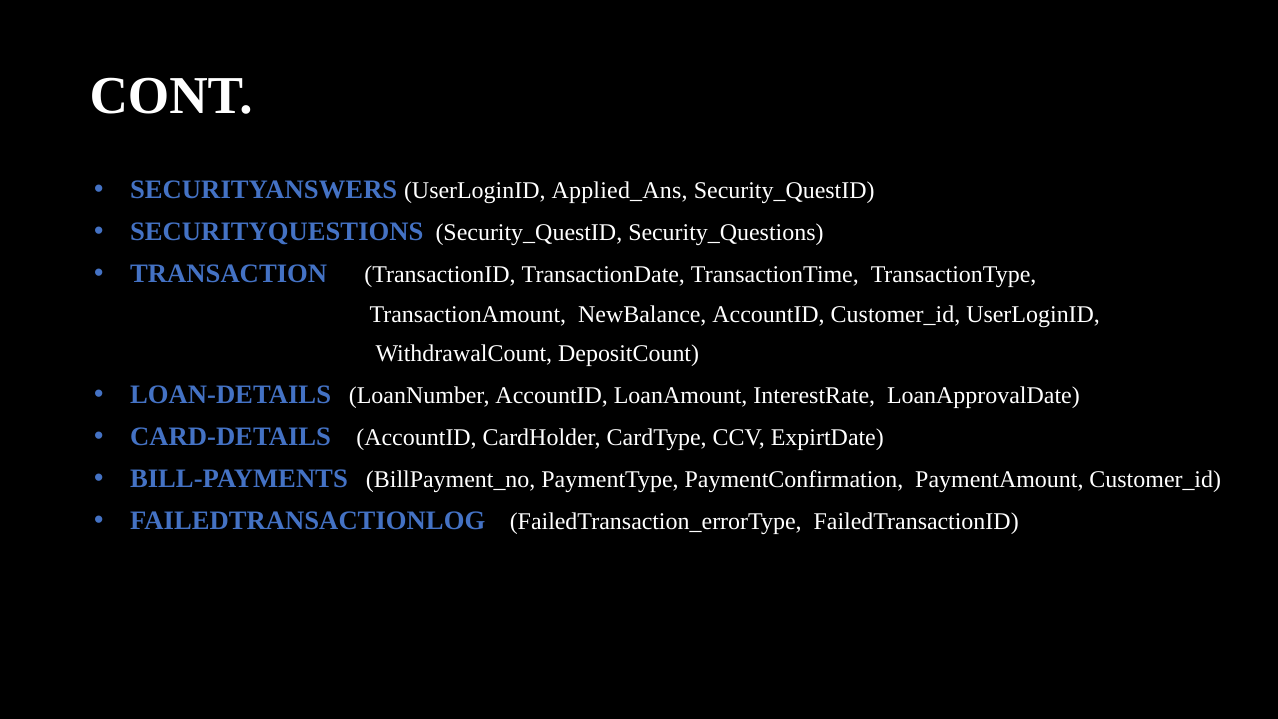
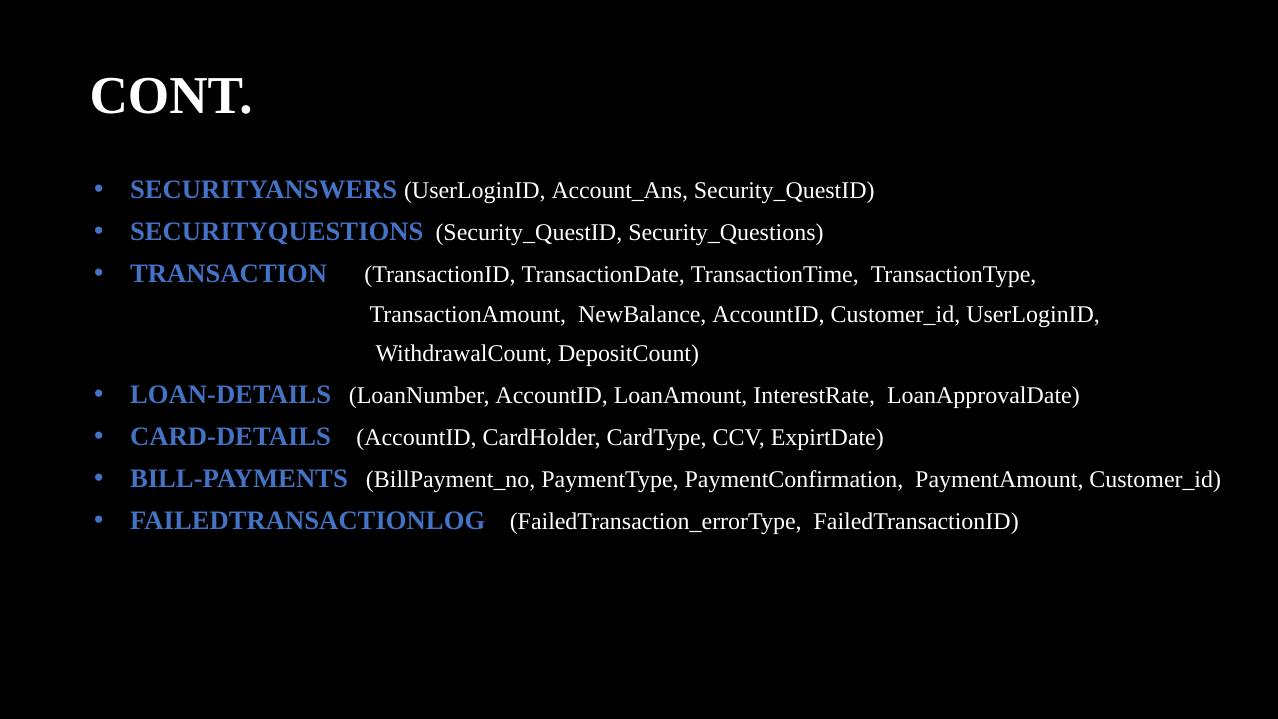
Applied_Ans: Applied_Ans -> Account_Ans (620, 190)
